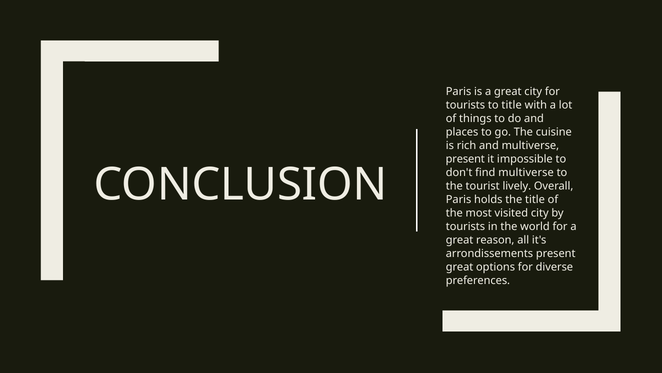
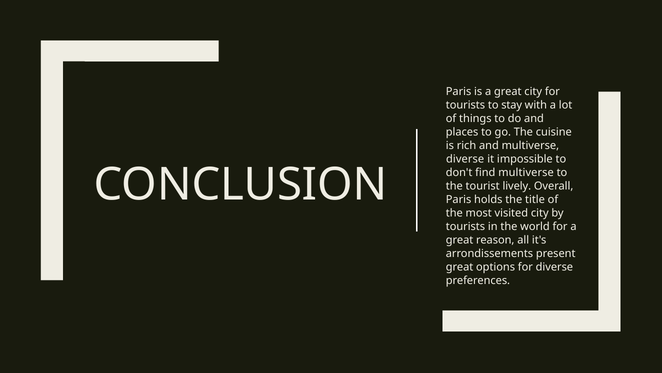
to title: title -> stay (512, 105)
present: present -> diverse (465, 159)
